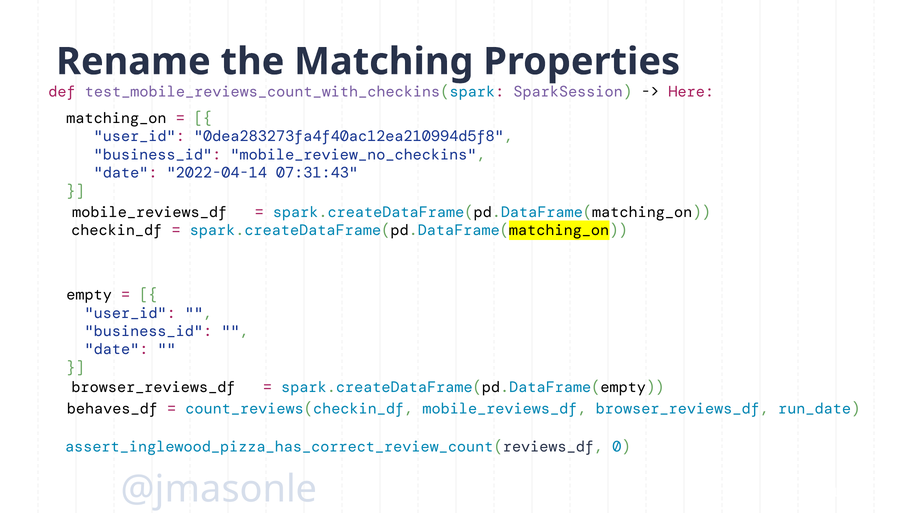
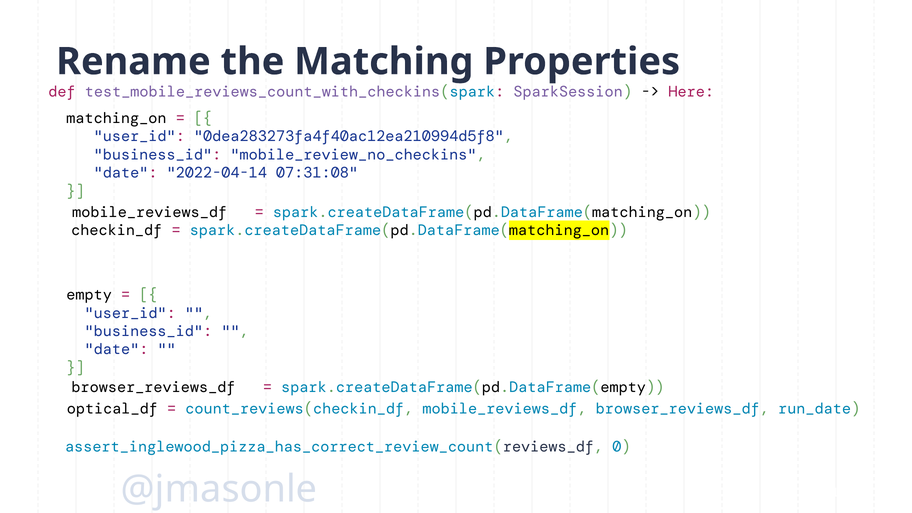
07:31:43: 07:31:43 -> 07:31:08 (317, 173)
behaves_df: behaves_df -> optical_df (112, 409)
